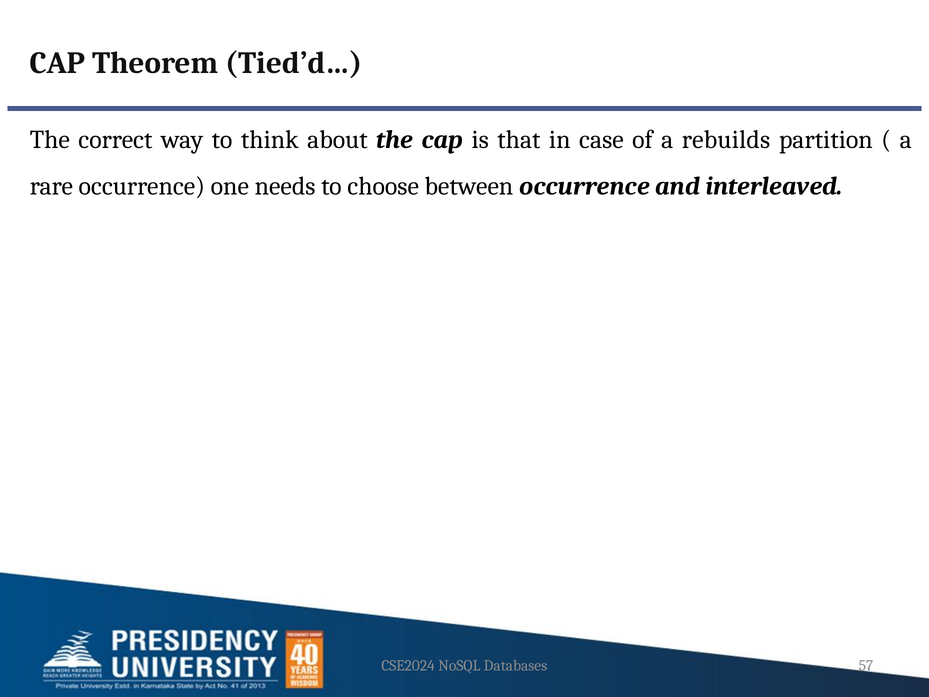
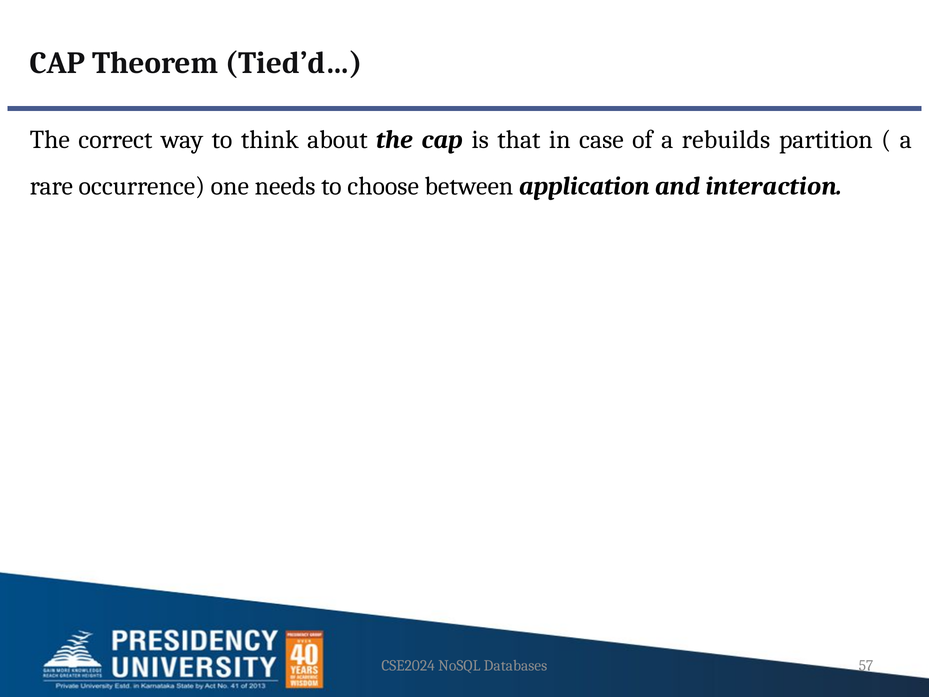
between occurrence: occurrence -> application (584, 186)
interleaved: interleaved -> interaction (774, 186)
